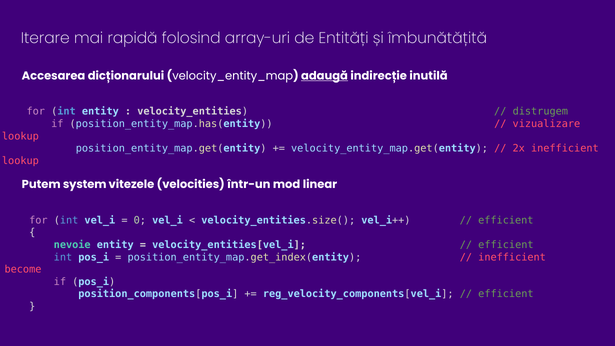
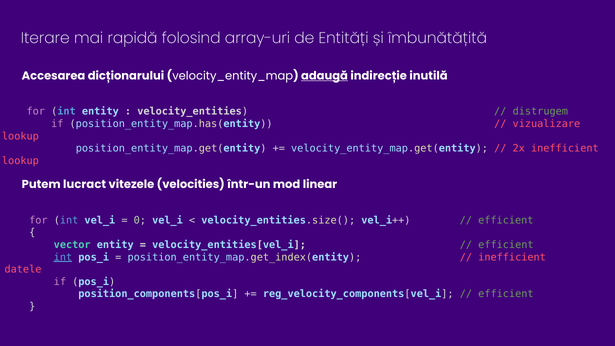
system: system -> lucract (85, 185)
nevoie: nevoie -> vector (72, 245)
int underline: none -> present (63, 257)
become: become -> datele (23, 269)
